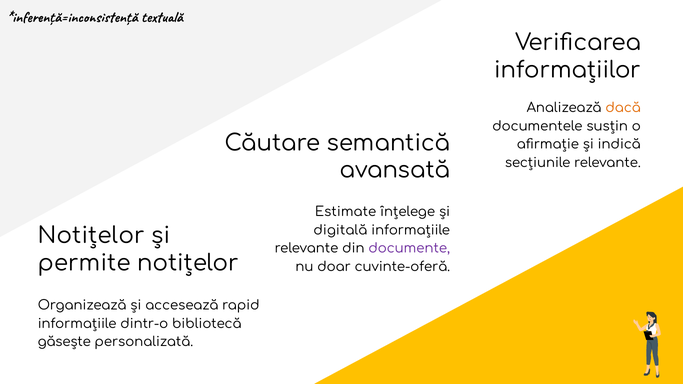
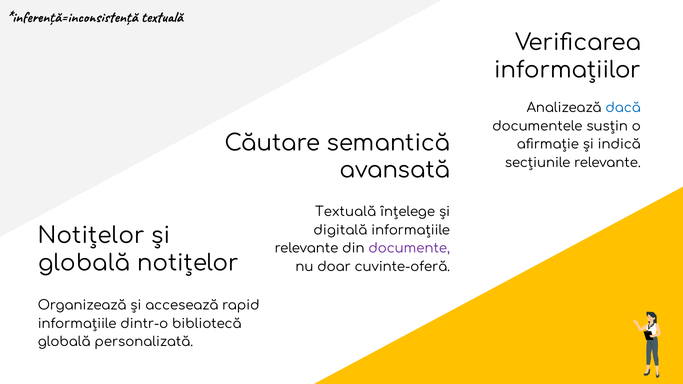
dacă colour: orange -> blue (623, 108)
Estimate: Estimate -> Textuală (346, 212)
permite: permite -> globală (84, 263)
găsește: găsește -> globală (64, 342)
